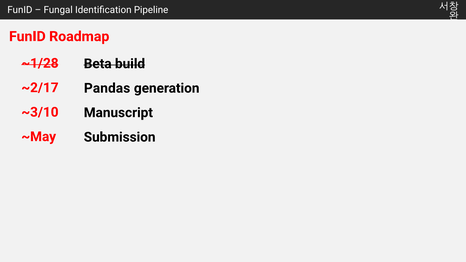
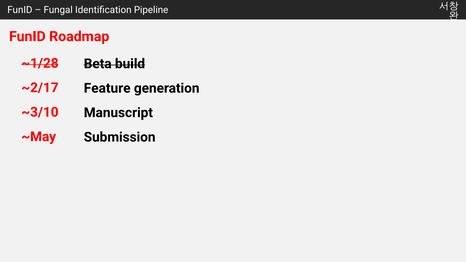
Pandas: Pandas -> Feature (107, 88)
